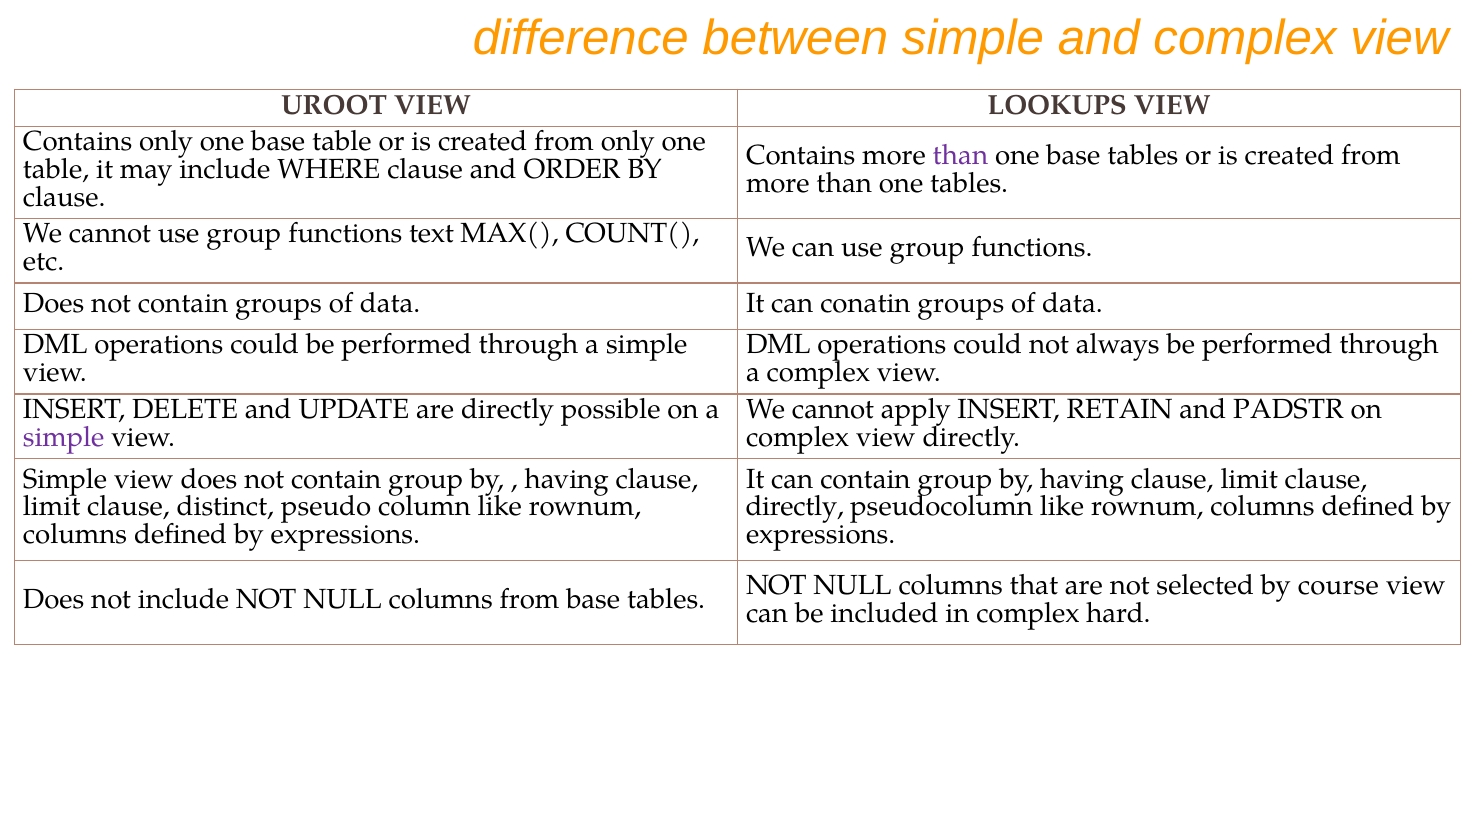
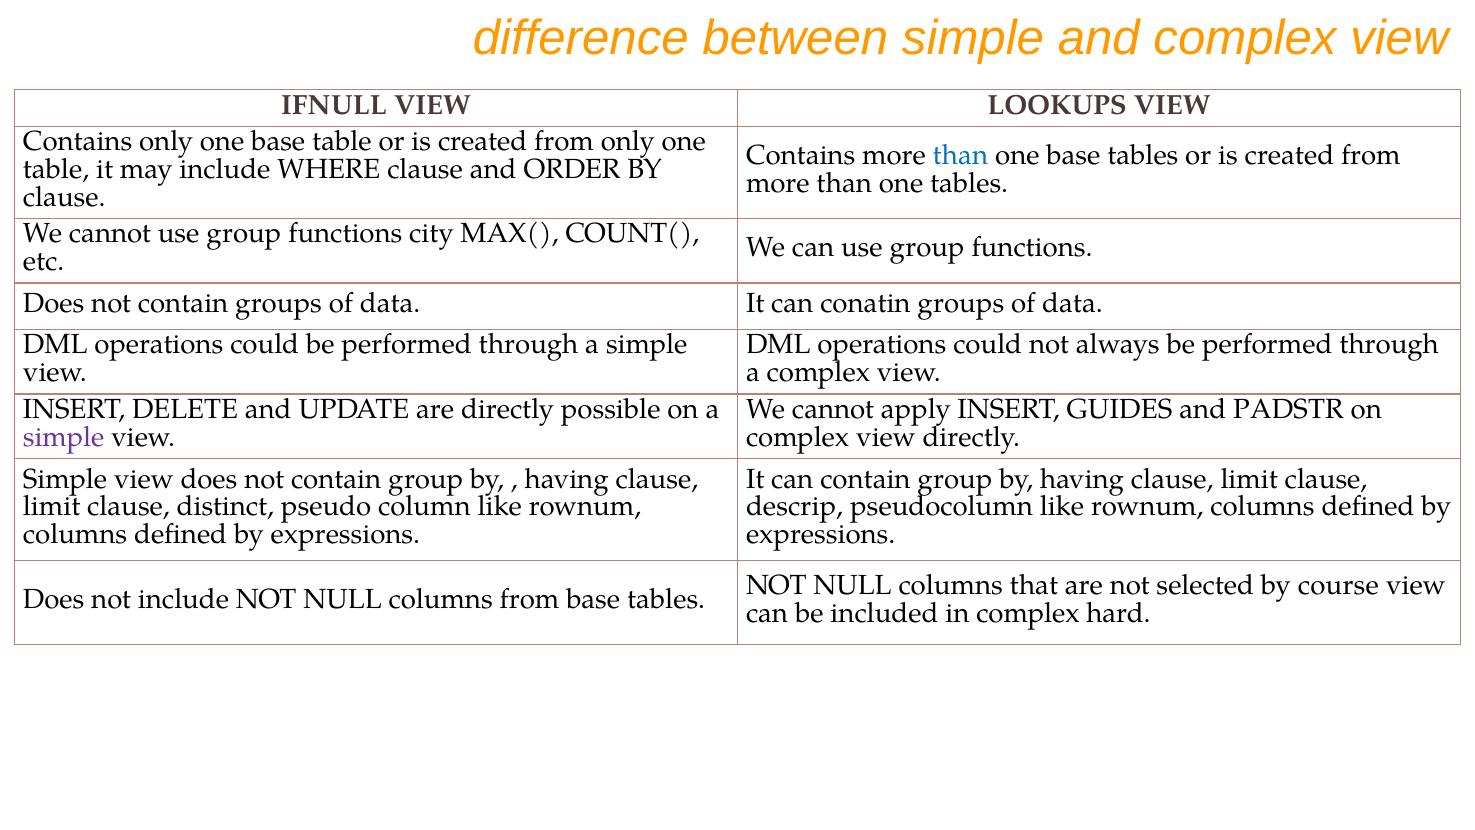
UROOT: UROOT -> IFNULL (334, 105)
than colour: purple -> blue (960, 155)
text: text -> city (431, 234)
RETAIN: RETAIN -> GUIDES (1120, 409)
directly: directly -> descrip (795, 507)
